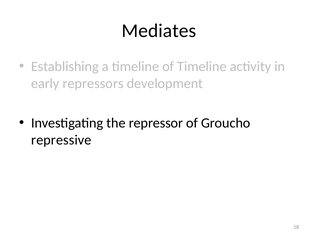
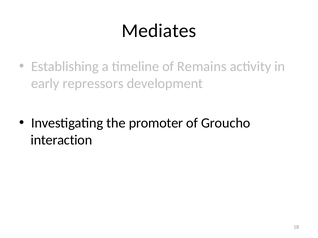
of Timeline: Timeline -> Remains (202, 67)
repressor: repressor -> promoter (156, 123)
repressive: repressive -> interaction (61, 140)
